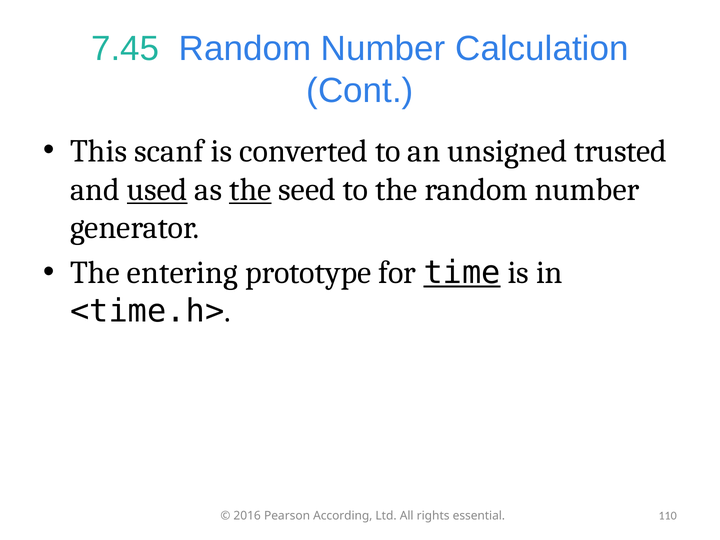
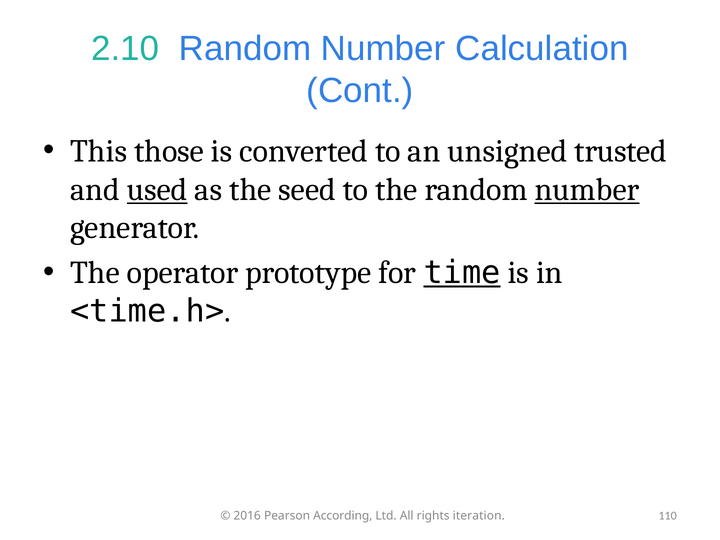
7.45: 7.45 -> 2.10 (125, 49)
scanf: scanf -> those (169, 151)
the underline: present -> none (250, 189)
number underline: none -> present (587, 189)
entering: entering -> operator (183, 273)
essential: essential -> iteration (479, 516)
